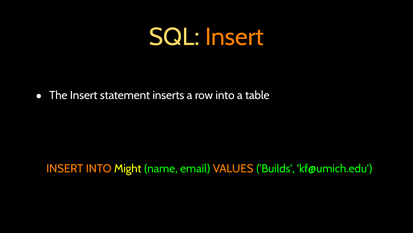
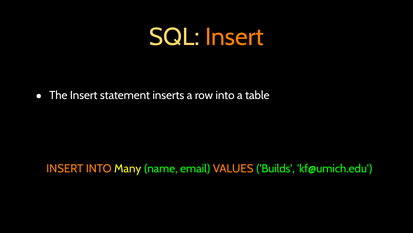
Might: Might -> Many (128, 168)
